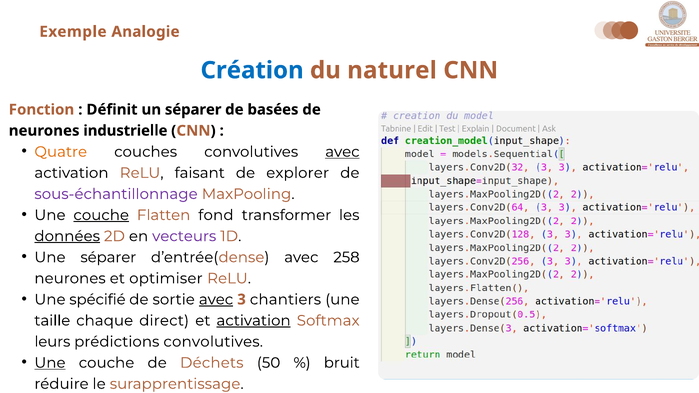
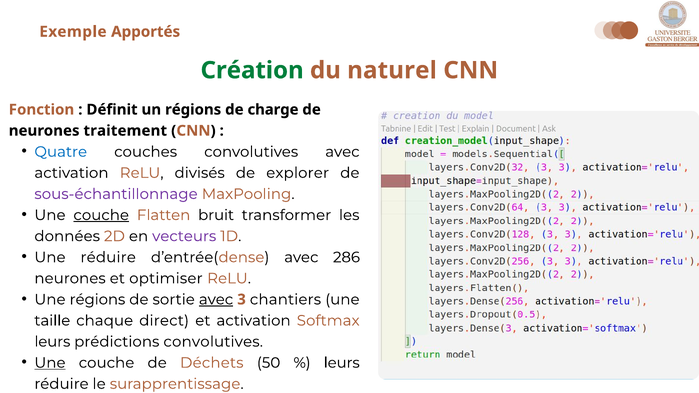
Analogie: Analogie -> Apportés (146, 32)
Création colour: blue -> green (252, 70)
un séparer: séparer -> régions (193, 110)
basées: basées -> charge (273, 110)
industrielle: industrielle -> traitement (125, 131)
Quatre colour: orange -> blue (61, 152)
avec underline: present -> none (342, 152)
faisant: faisant -> divisés (200, 173)
fond: fond -> bruit (216, 215)
données underline: present -> none (67, 236)
Une séparer: séparer -> réduire (108, 257)
258: 258 -> 286 (347, 257)
Une spécifié: spécifié -> régions (97, 300)
activation underline: present -> none (254, 321)
bruit: bruit -> leurs (342, 363)
